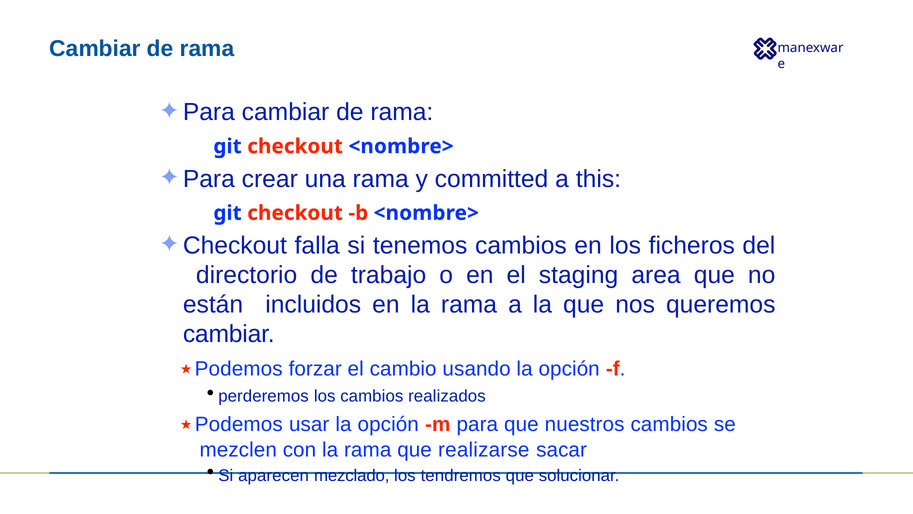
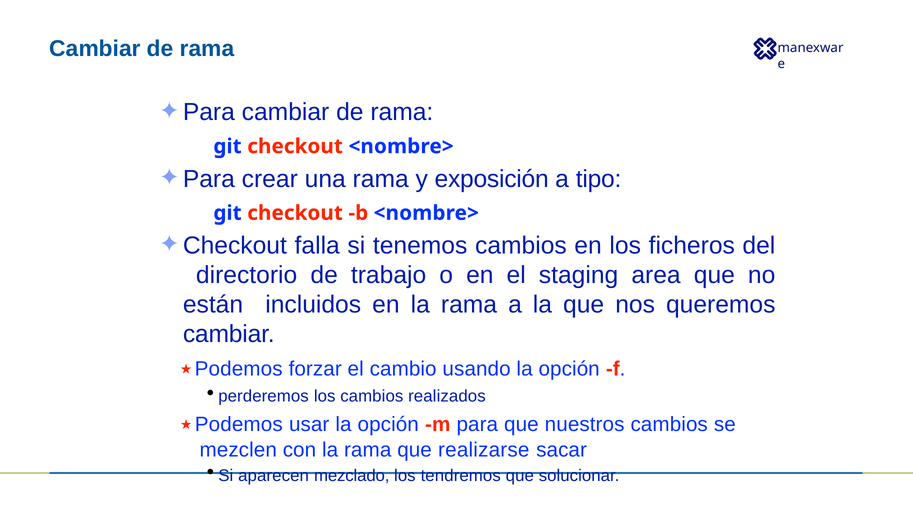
committed: committed -> exposición (492, 179)
this: this -> tipo (599, 179)
